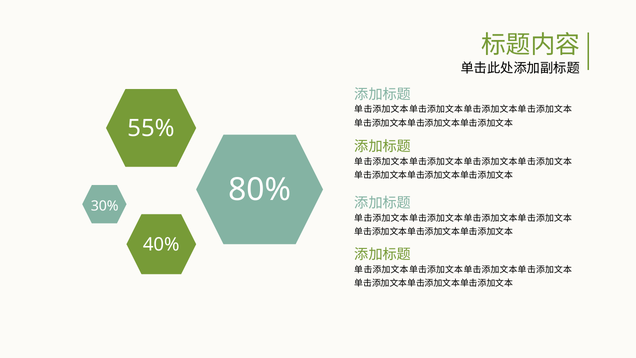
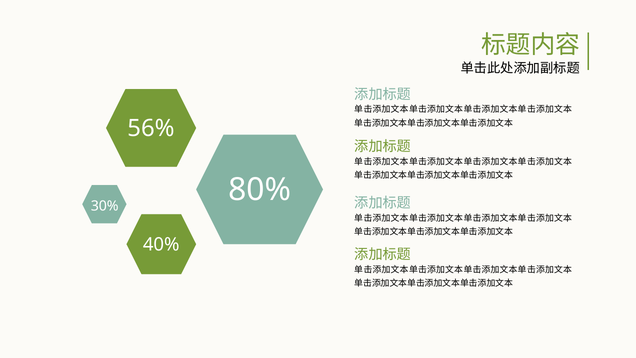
55%: 55% -> 56% (151, 128)
